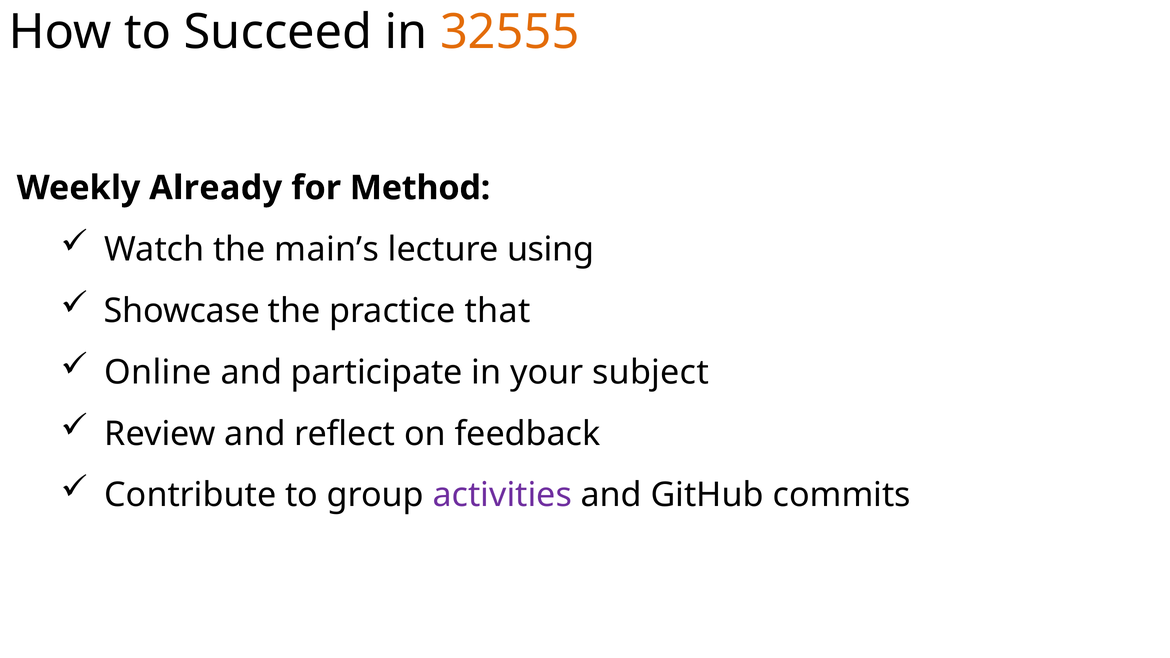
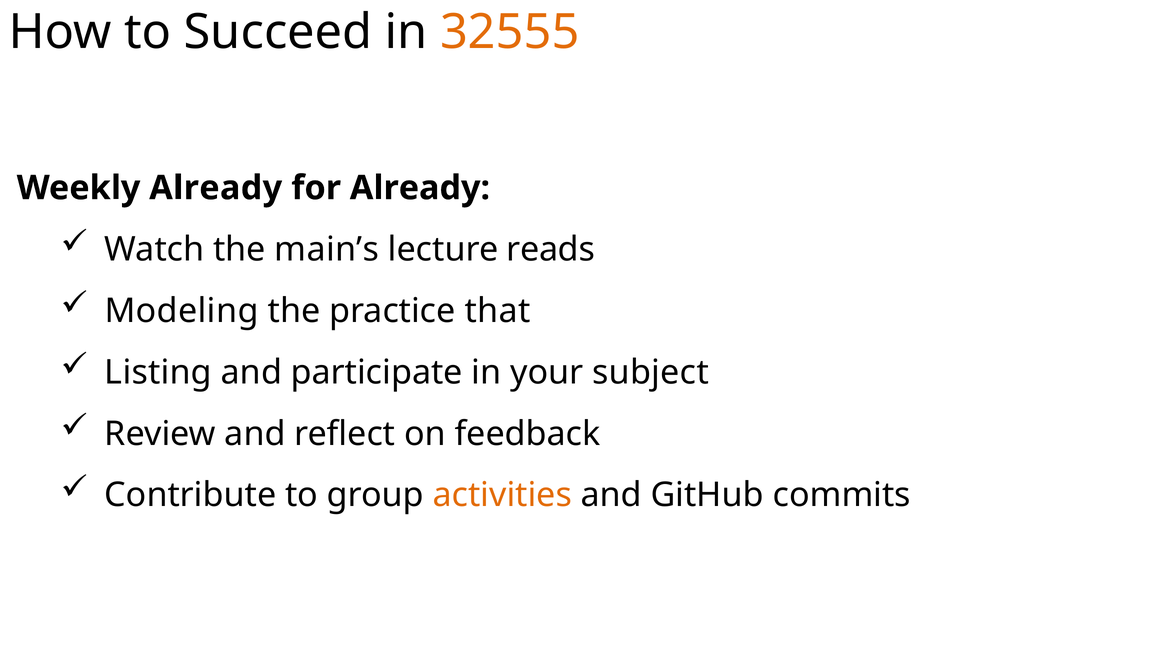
for Method: Method -> Already (420, 188)
using: using -> reads (551, 249)
Showcase: Showcase -> Modeling (182, 311)
Online: Online -> Listing (158, 372)
activities colour: purple -> orange (502, 495)
